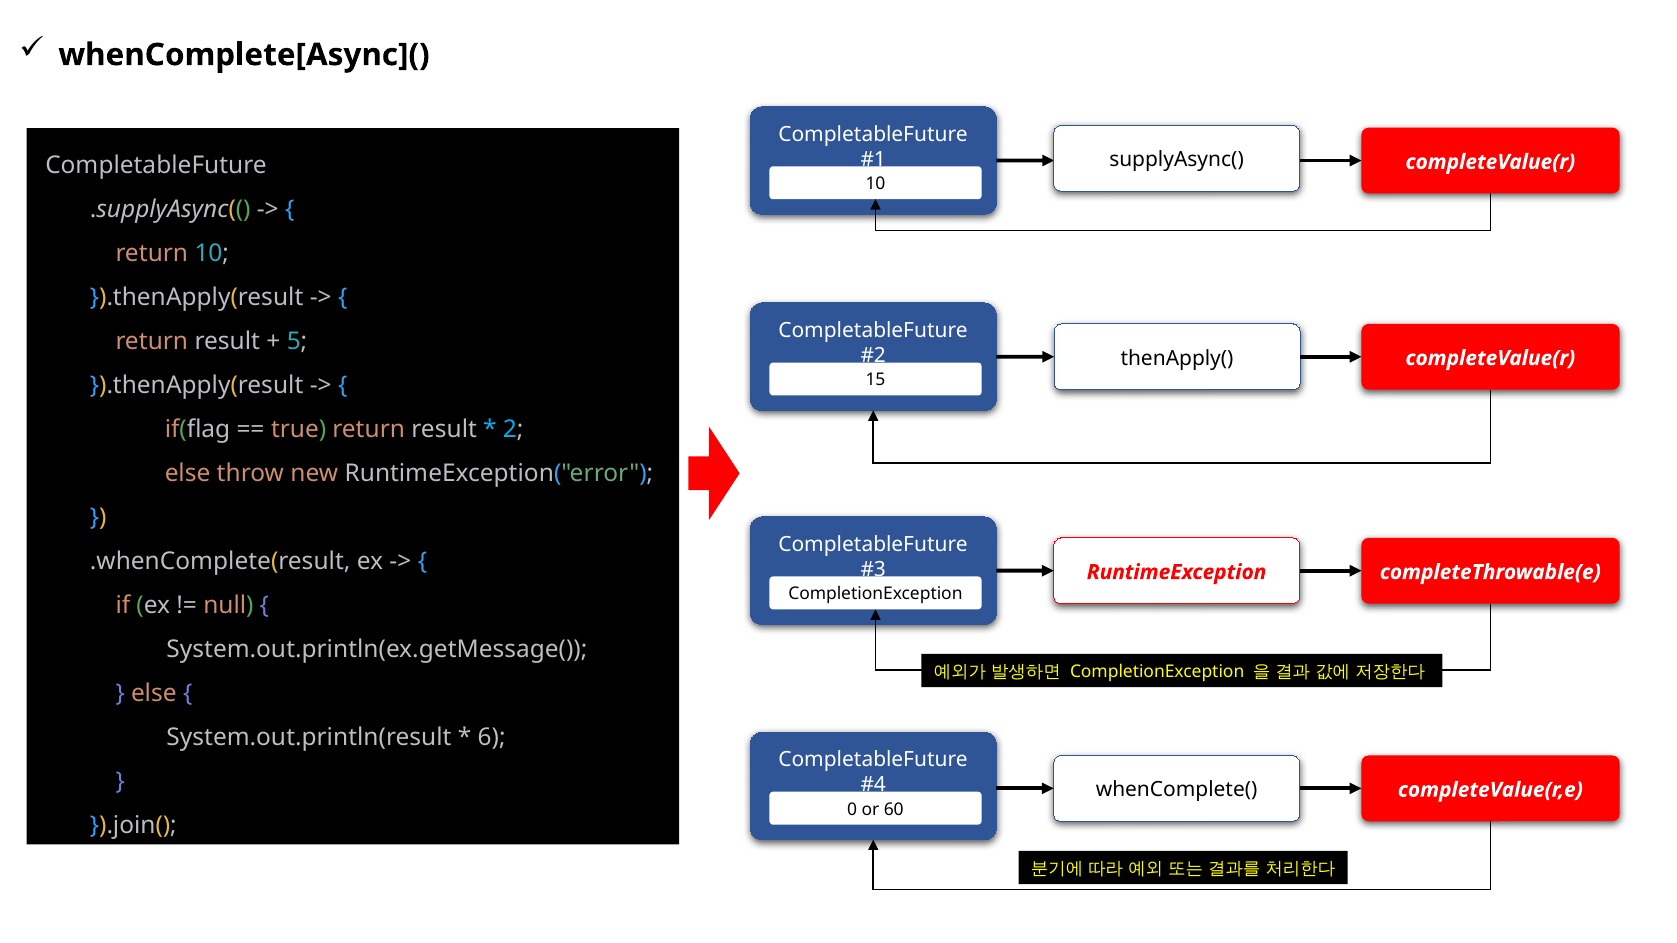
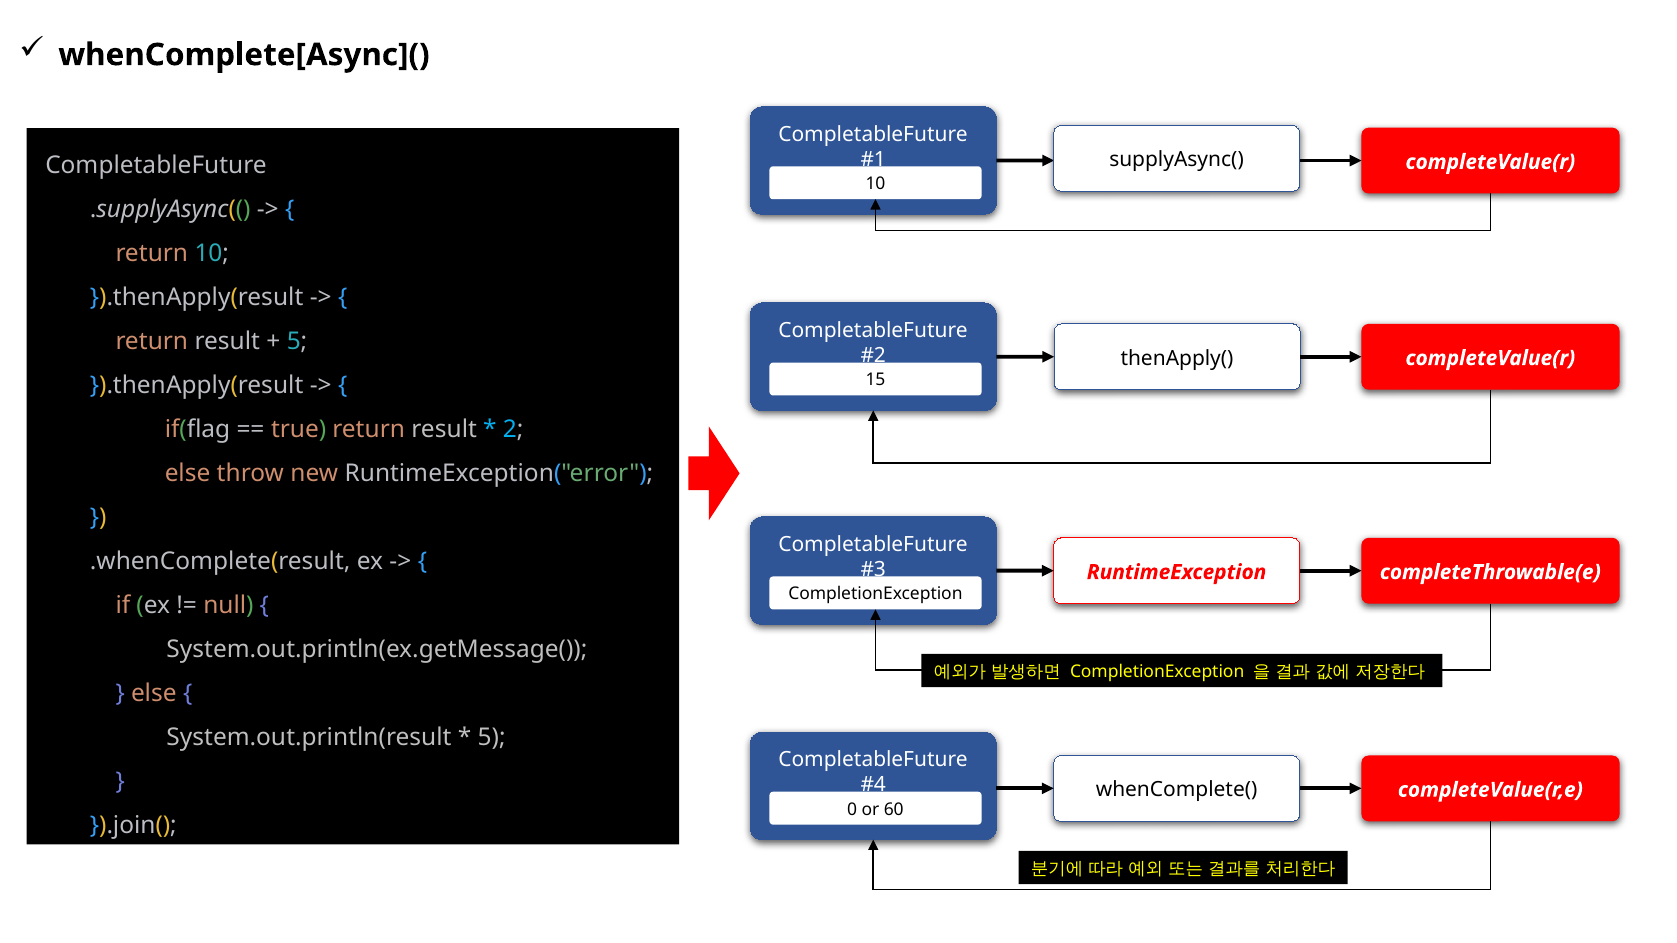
6: 6 -> 5 (492, 738)
